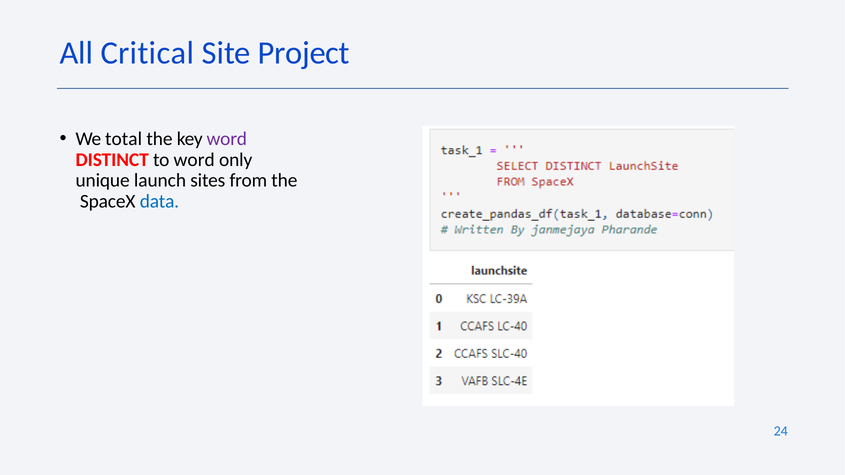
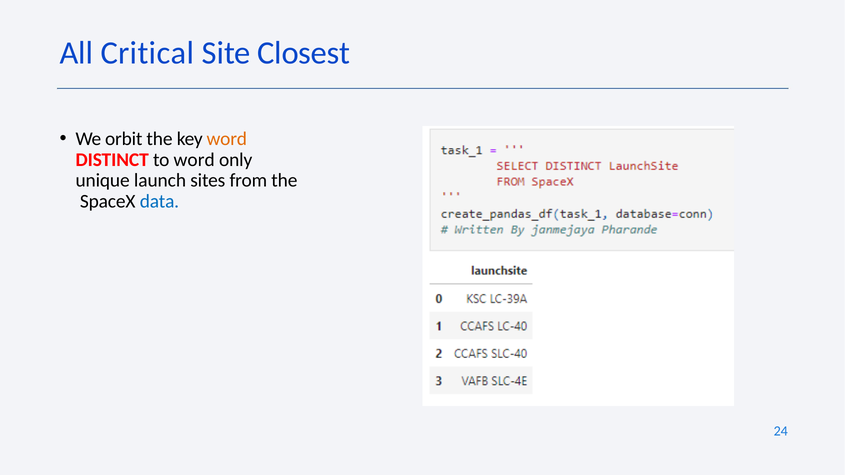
Project: Project -> Closest (304, 53)
total: total -> orbit (124, 139)
word colour: purple -> orange (227, 139)
